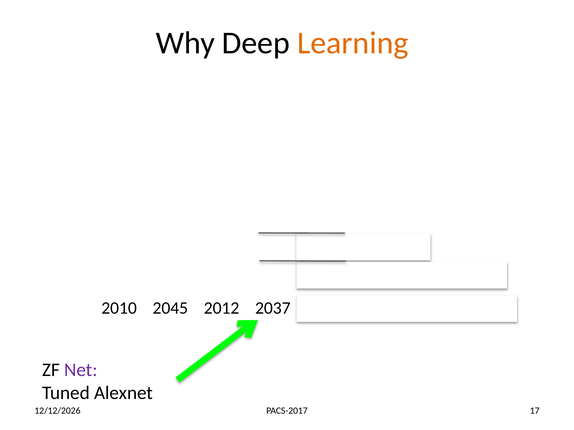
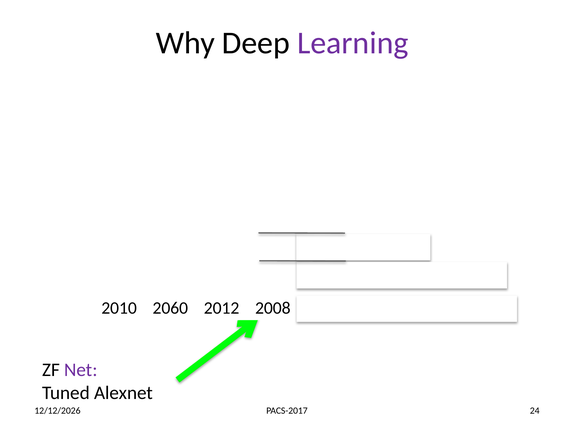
Learning colour: orange -> purple (353, 43)
2045: 2045 -> 2060 (170, 308)
2037: 2037 -> 2008 (273, 308)
17: 17 -> 24 (535, 411)
